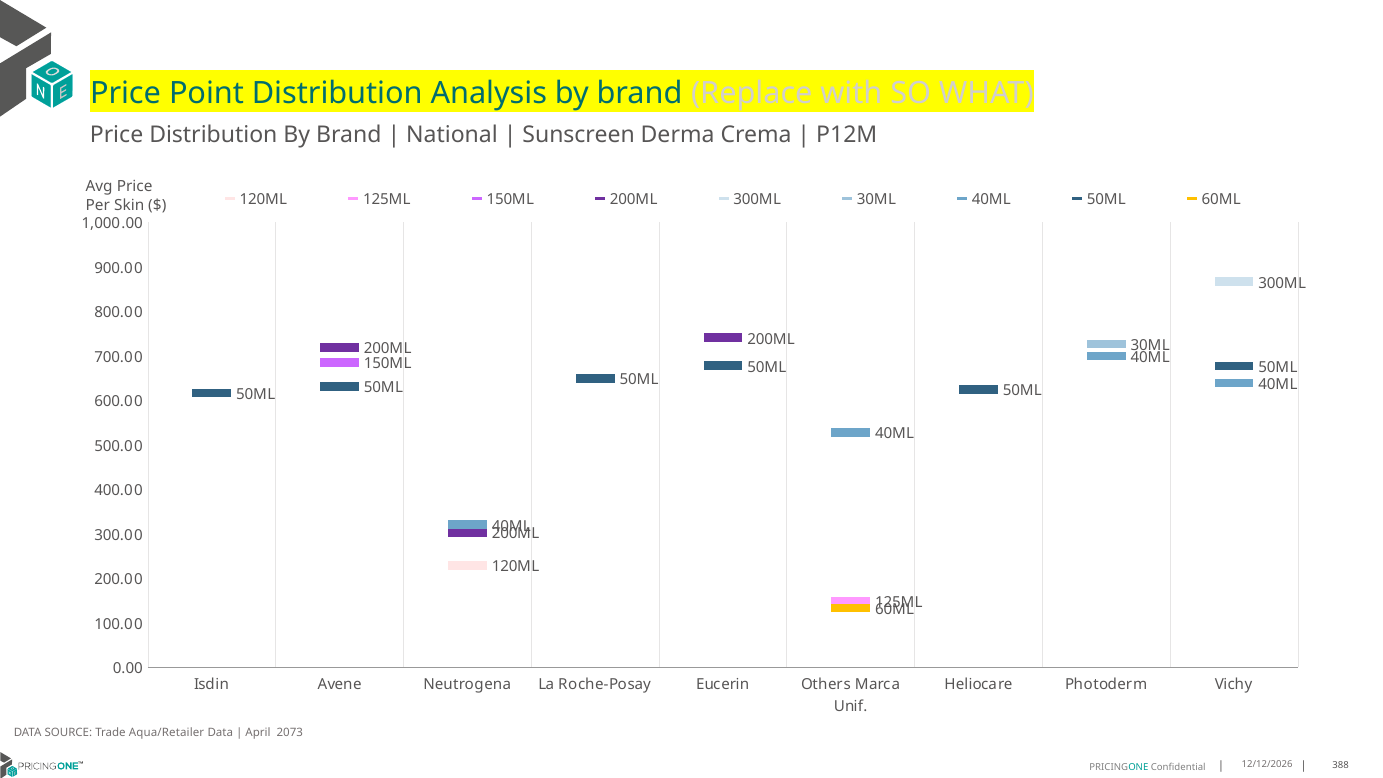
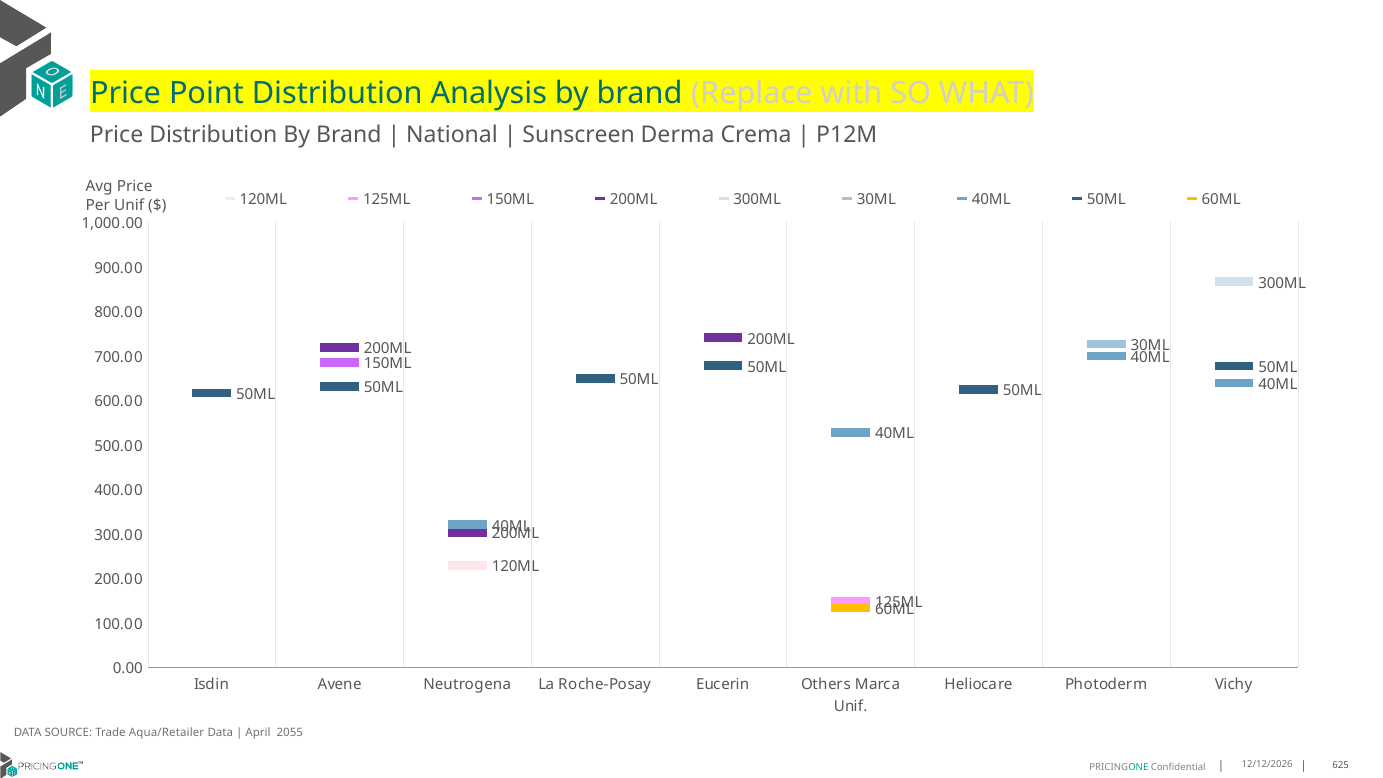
Per Skin: Skin -> Unif (129, 205)
2073: 2073 -> 2055 (290, 733)
388: 388 -> 625 (1341, 765)
